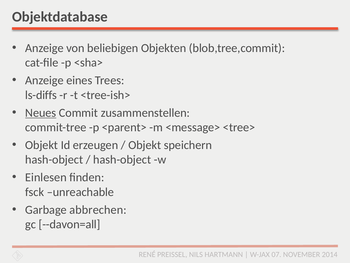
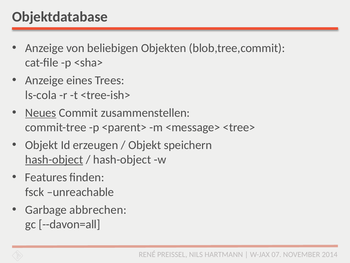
ls-diffs: ls-diffs -> ls-cola (41, 95)
hash-object underline: none -> present (54, 159)
Einlesen: Einlesen -> Features (46, 177)
